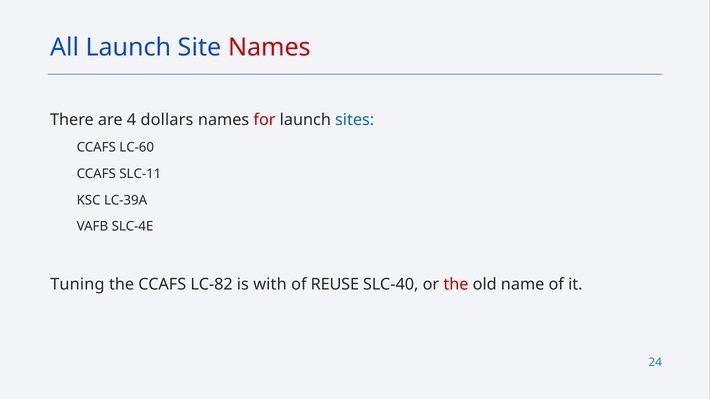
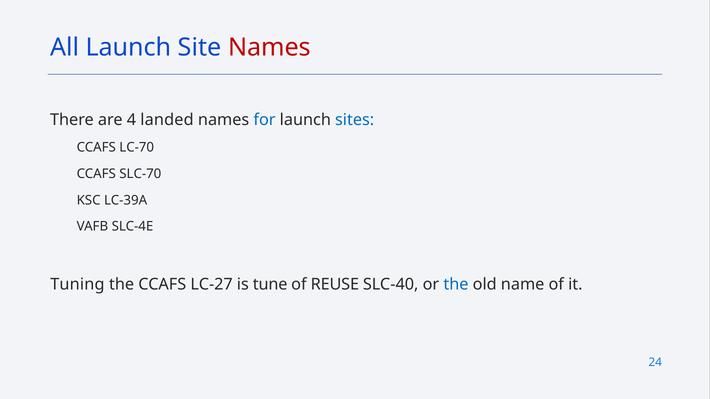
dollars: dollars -> landed (167, 120)
for colour: red -> blue (265, 120)
LC-60: LC-60 -> LC-70 (137, 148)
SLC-11: SLC-11 -> SLC-70 (140, 174)
LC-82: LC-82 -> LC-27 (212, 285)
with: with -> tune (270, 285)
the colour: red -> blue (456, 285)
